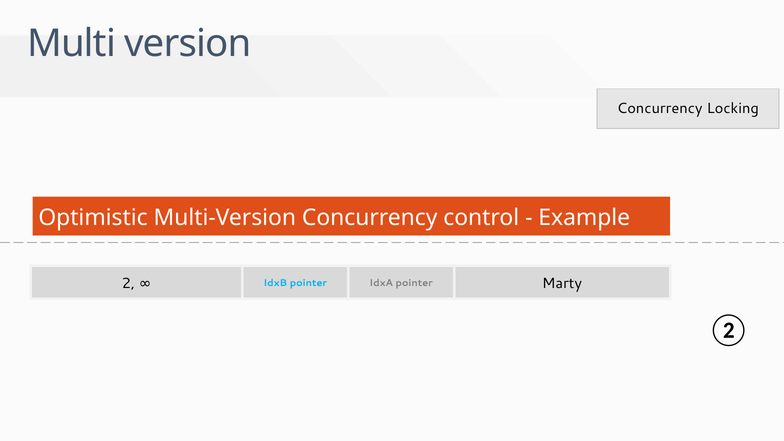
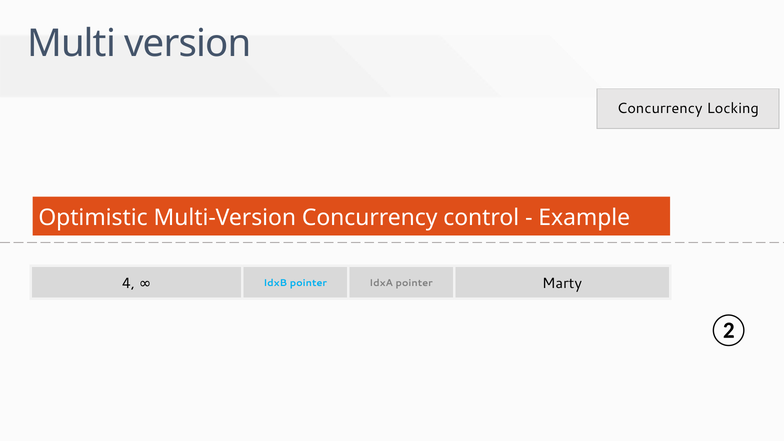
2: 2 -> 4 (128, 283)
